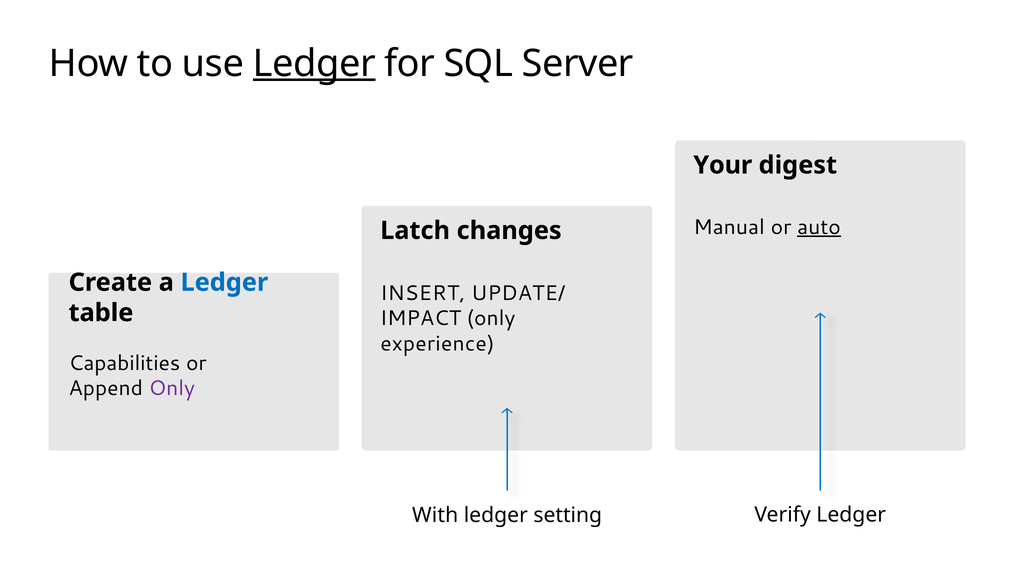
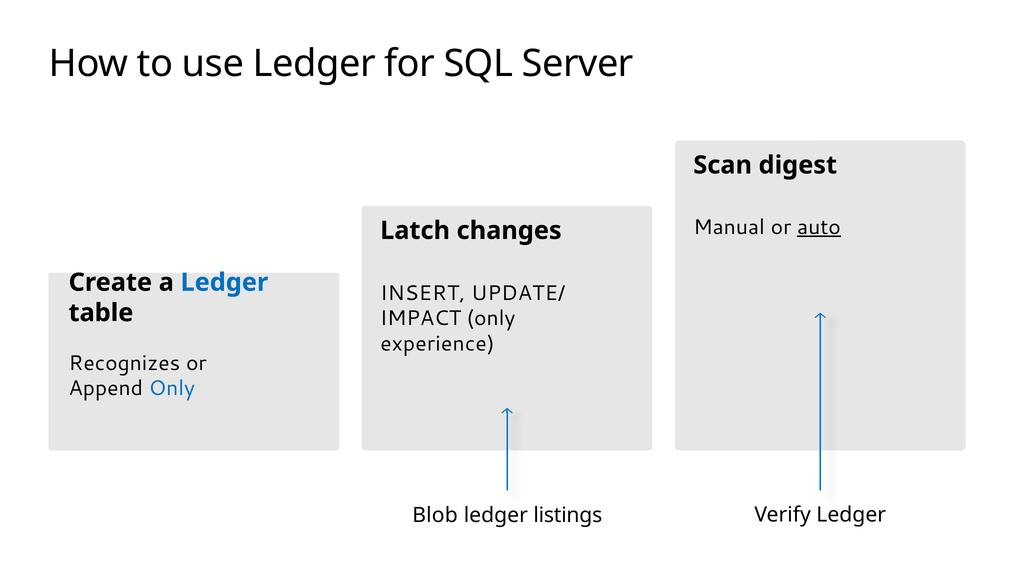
Ledger underline: present -> none (314, 64)
Your: Your -> Scan (723, 165)
Capabilities: Capabilities -> Recognizes (124, 363)
Only colour: purple -> blue (172, 389)
With: With -> Blob (435, 516)
setting: setting -> listings (568, 516)
